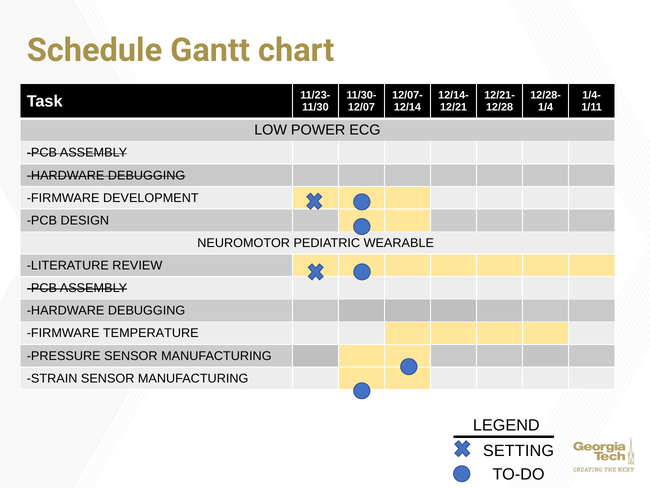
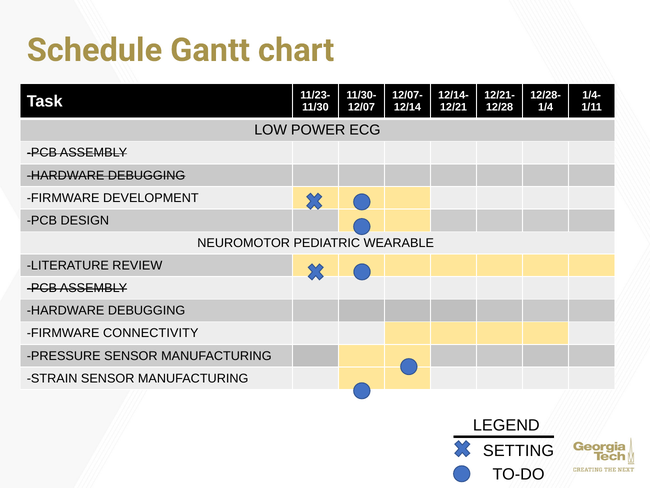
TEMPERATURE: TEMPERATURE -> CONNECTIVITY (151, 333)
